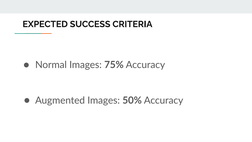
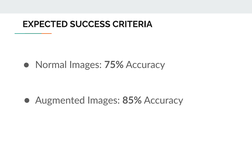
50%: 50% -> 85% (132, 100)
